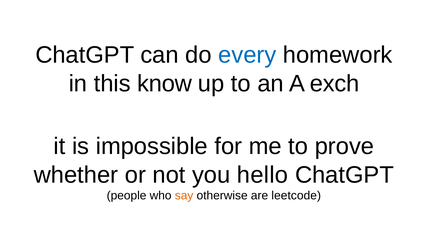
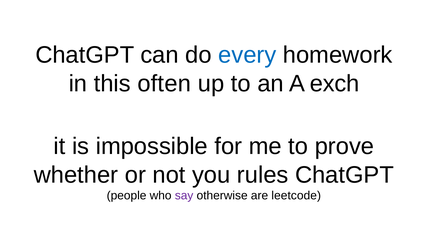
know: know -> often (164, 83)
hello: hello -> rules (263, 175)
say colour: orange -> purple (184, 195)
